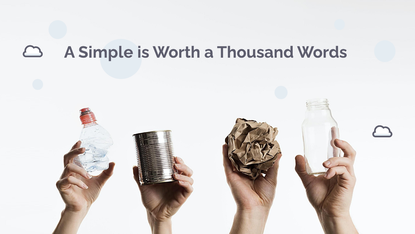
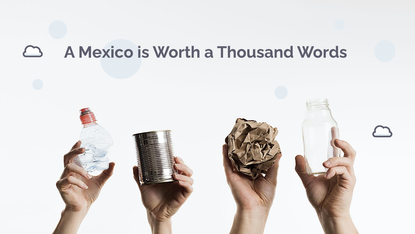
Simple: Simple -> Mexico (106, 52)
